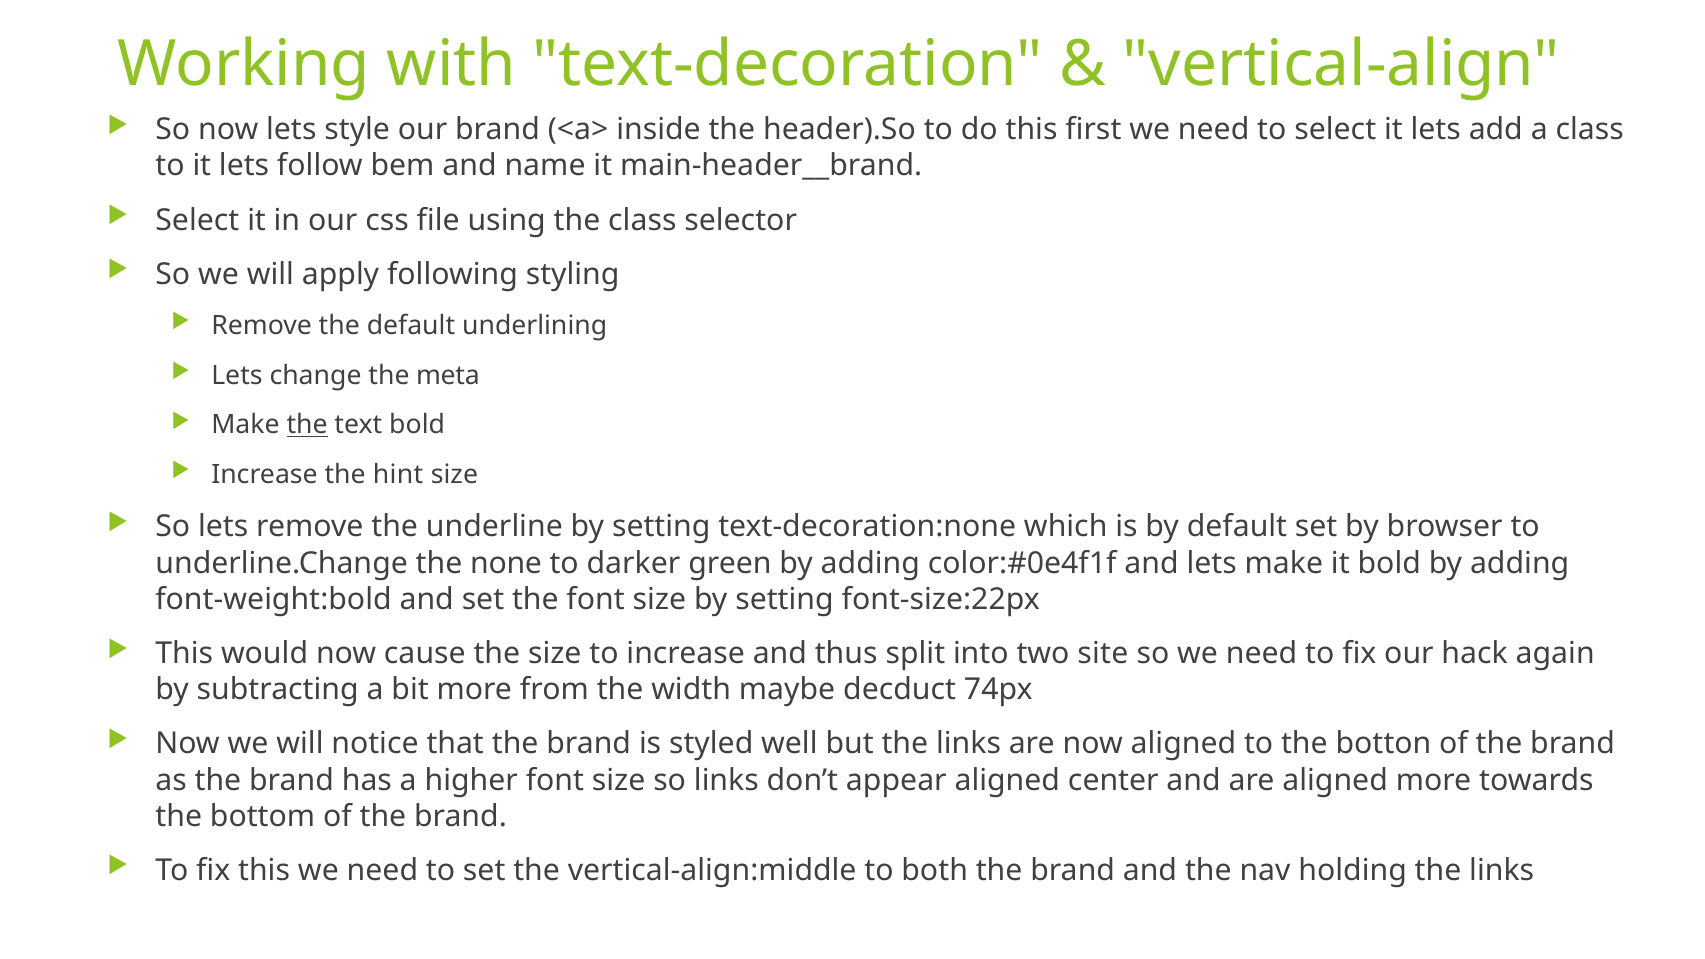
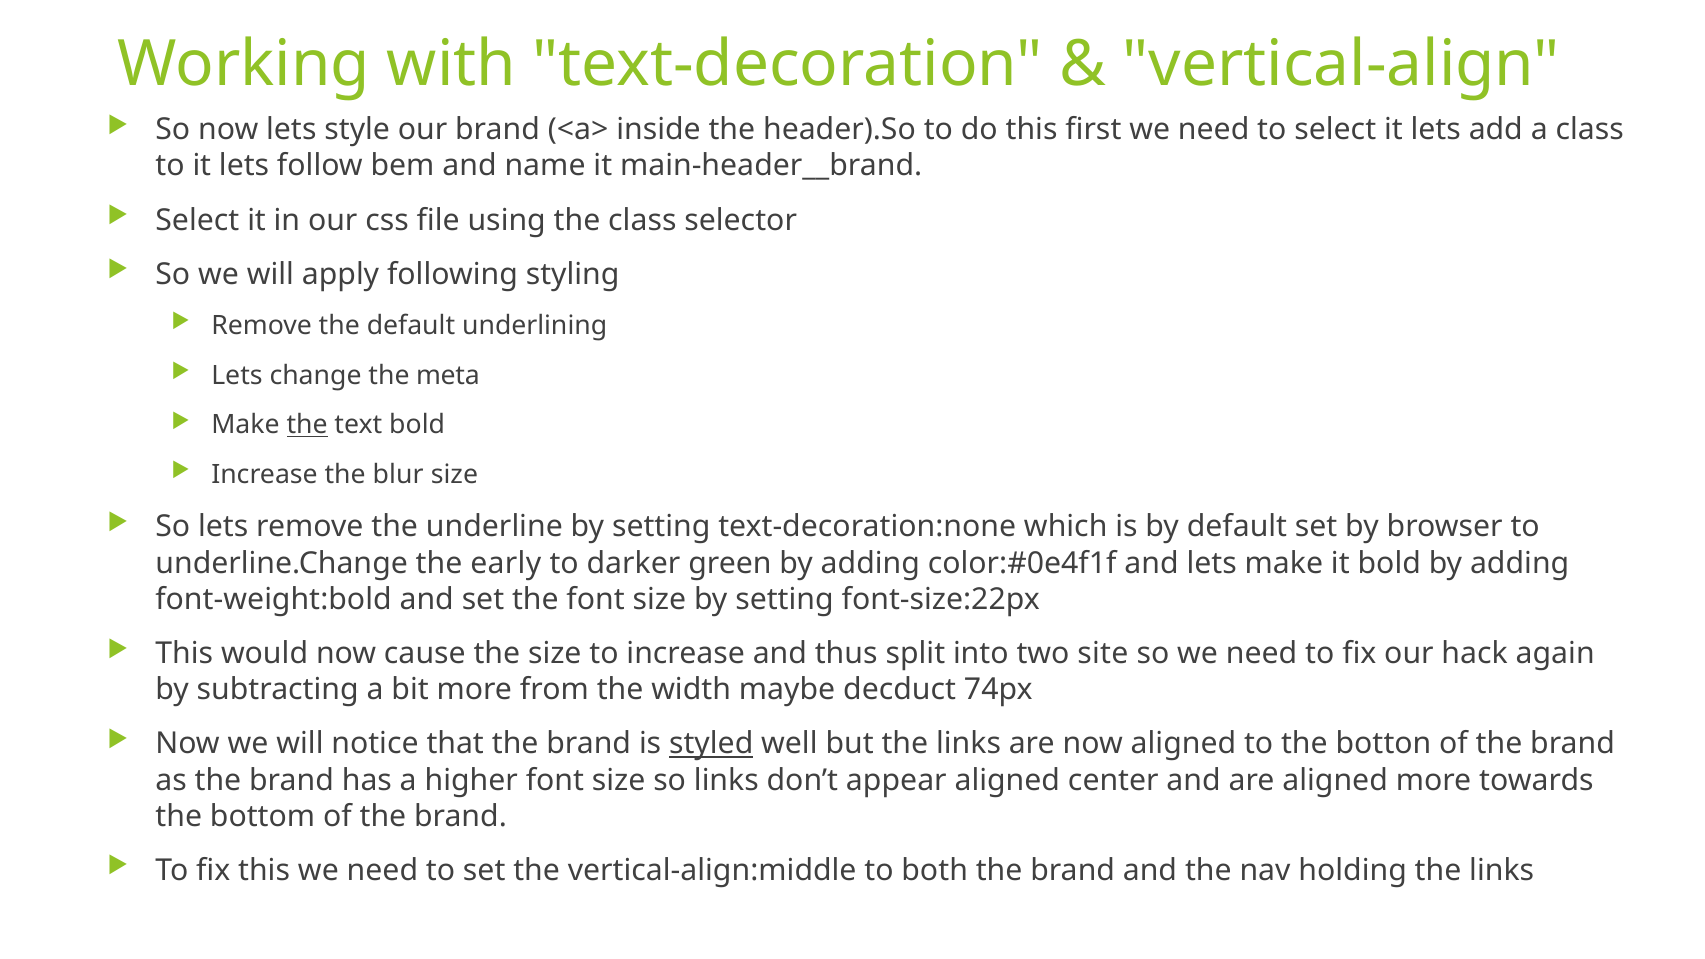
hint: hint -> blur (398, 475)
none: none -> early (506, 563)
styled underline: none -> present (711, 744)
